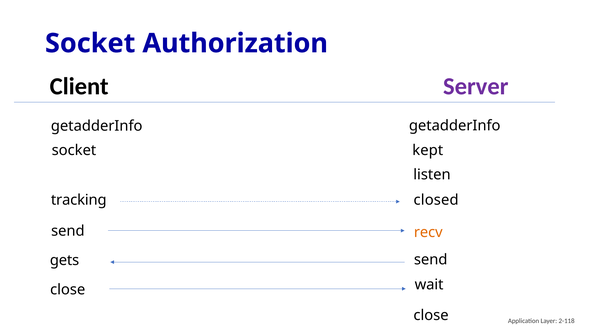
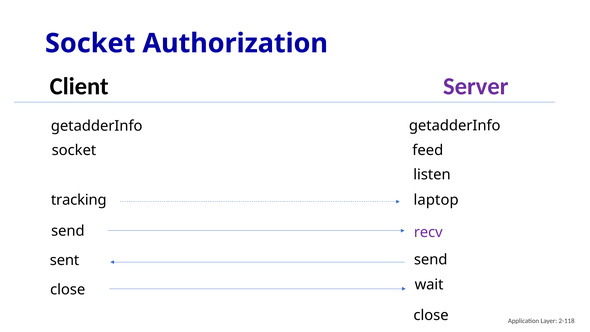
kept: kept -> feed (428, 150)
closed: closed -> laptop (436, 200)
recv colour: orange -> purple (428, 232)
gets: gets -> sent (65, 260)
